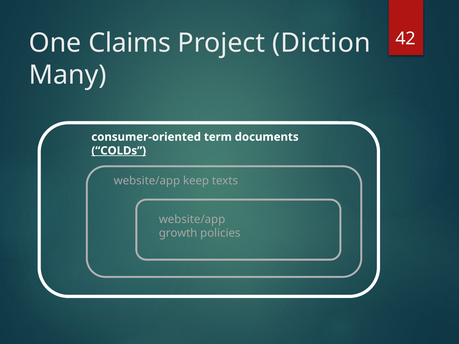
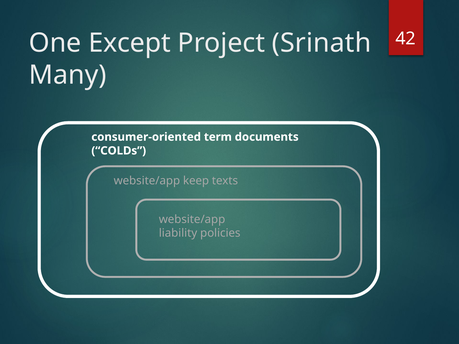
Claims: Claims -> Except (130, 43)
Diction: Diction -> Srinath (322, 43)
COLDs underline: present -> none (119, 151)
growth: growth -> liability (178, 233)
